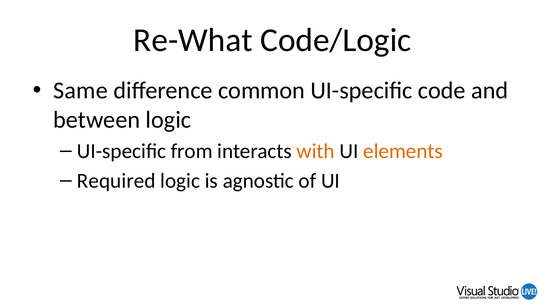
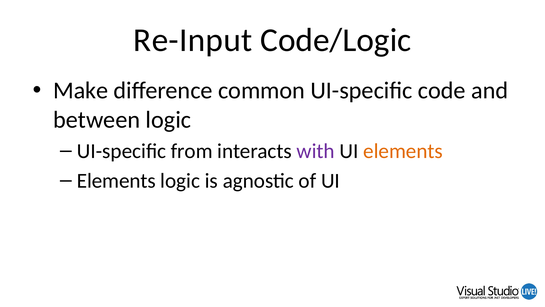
Re-What: Re-What -> Re-Input (193, 40)
Same: Same -> Make (81, 90)
with colour: orange -> purple (316, 151)
Required: Required -> Elements (116, 181)
